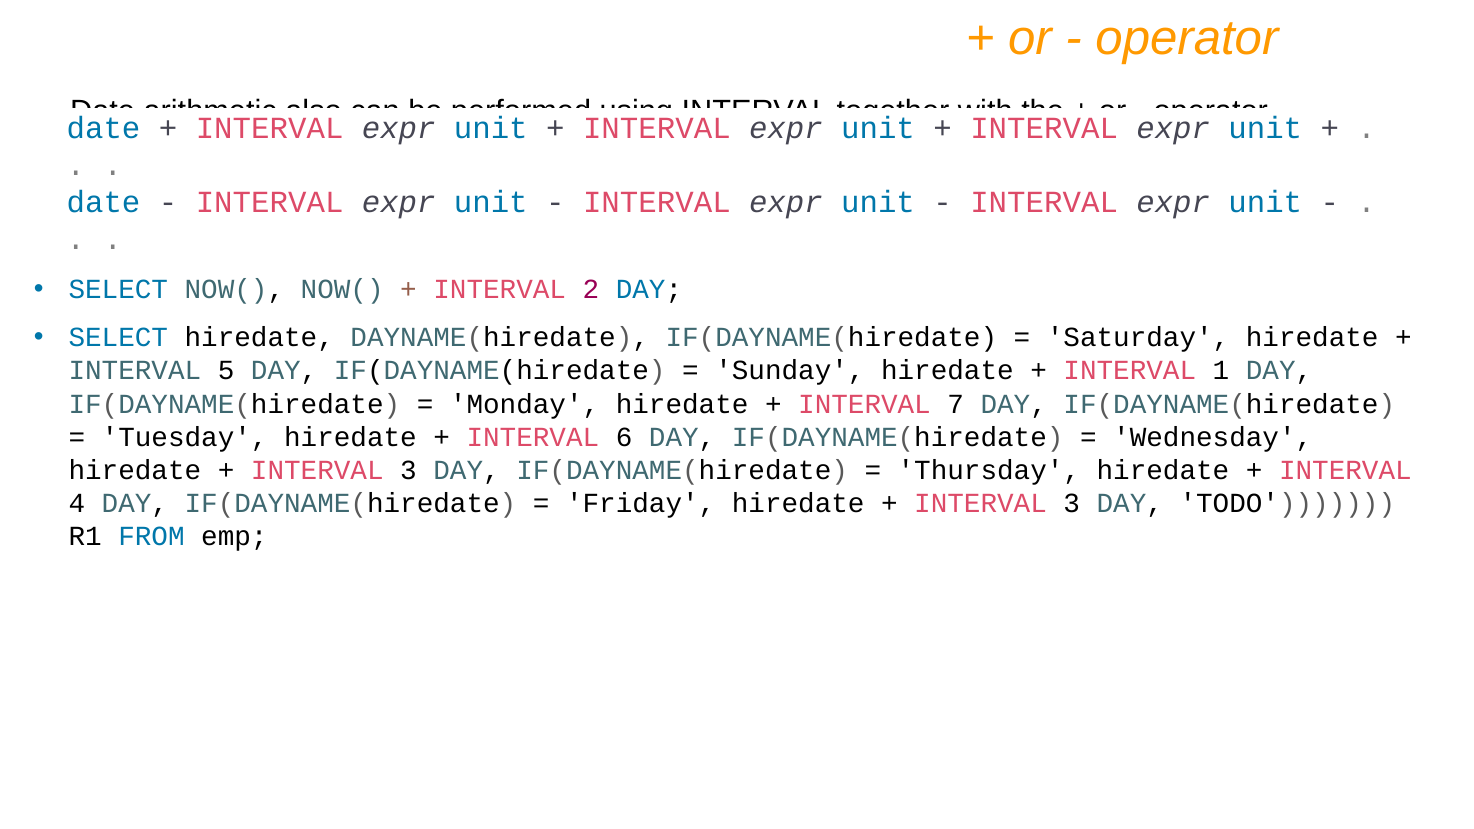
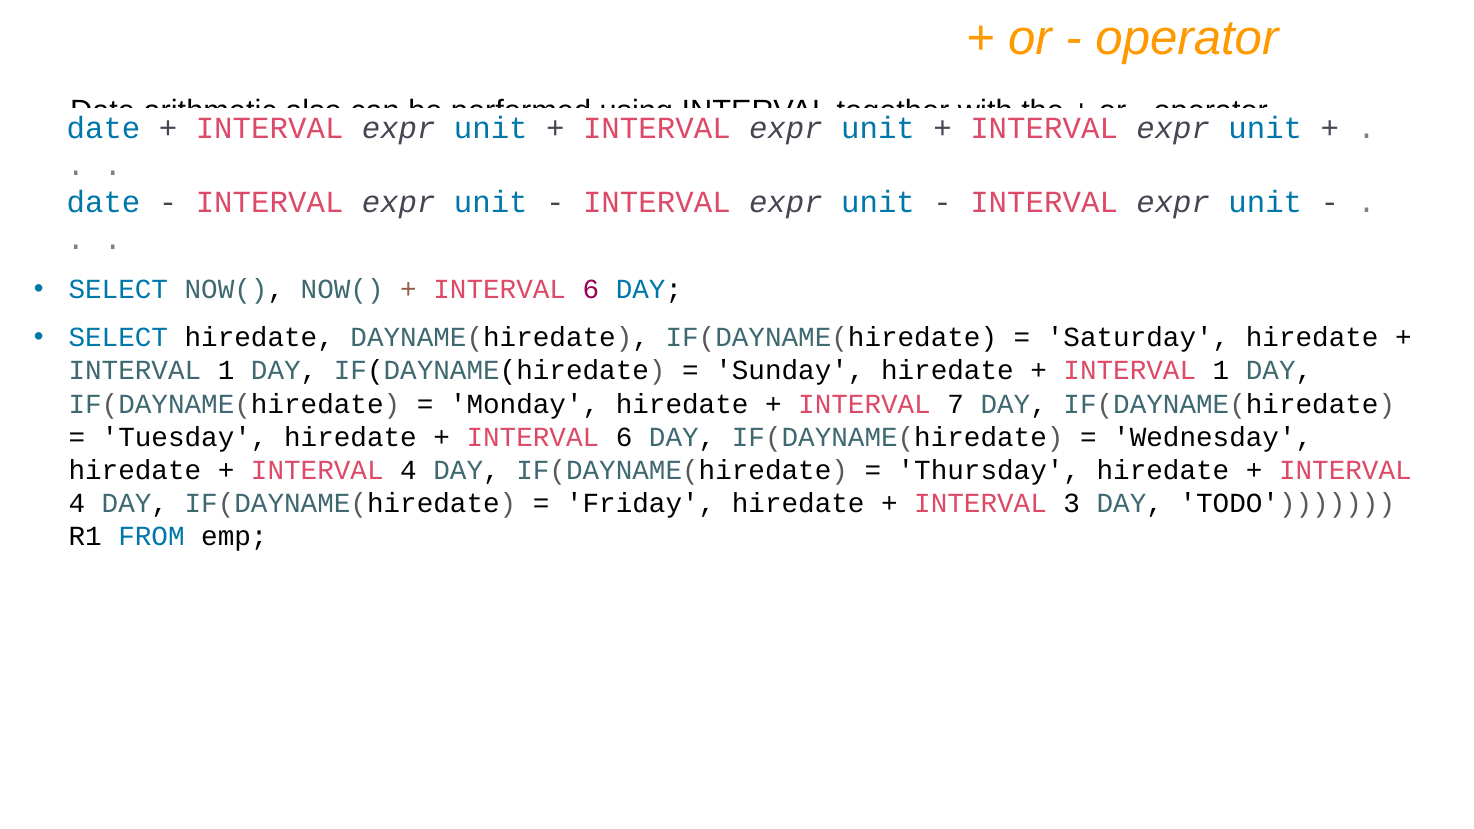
2: 2 -> 6 (591, 290)
5: 5 -> 1 (226, 371)
3: 3 -> 4 (408, 470)
